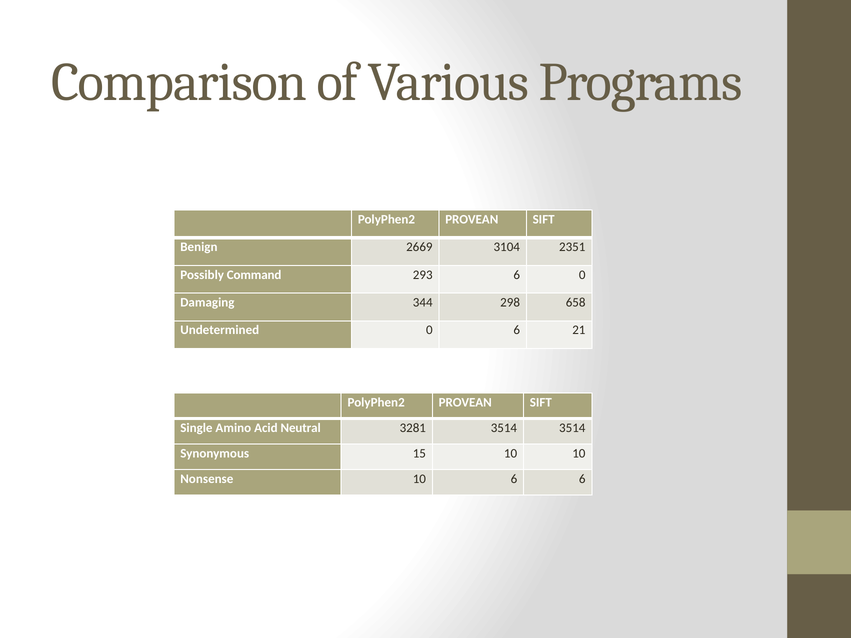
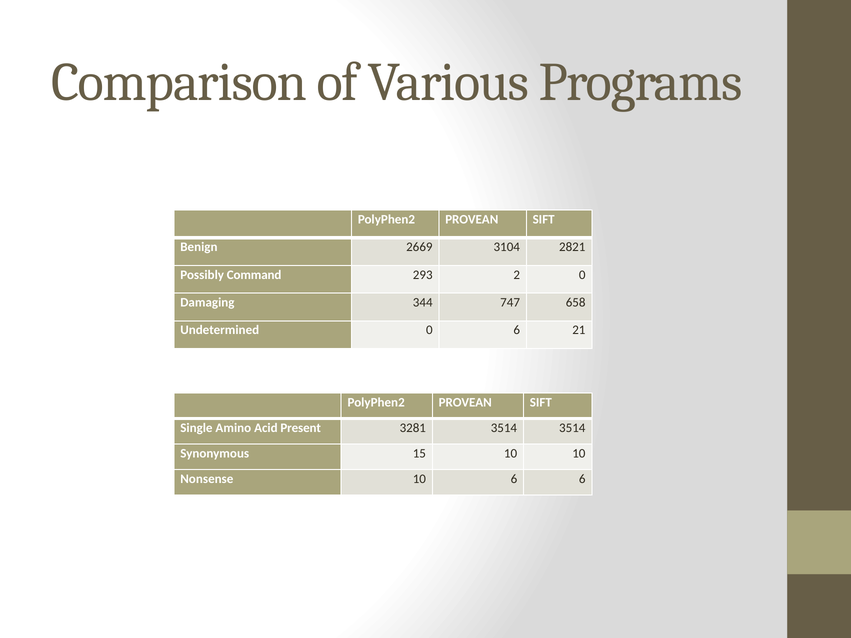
2351: 2351 -> 2821 (572, 247)
293 6: 6 -> 2 (517, 275)
298: 298 -> 747 (510, 303)
Neutral: Neutral -> Present (301, 428)
